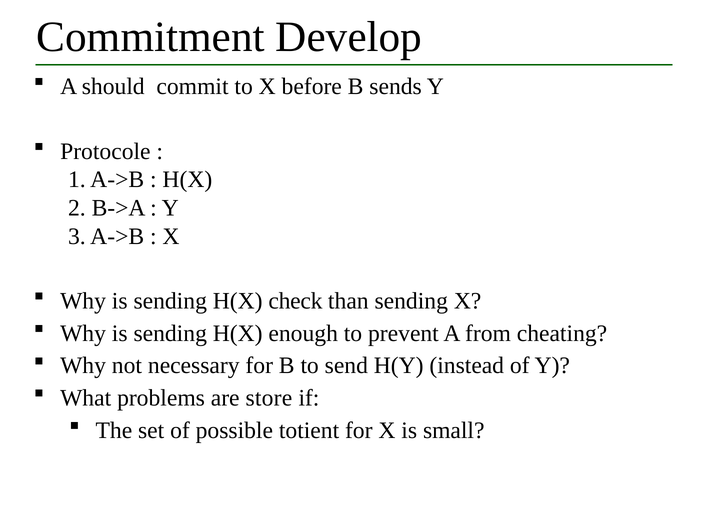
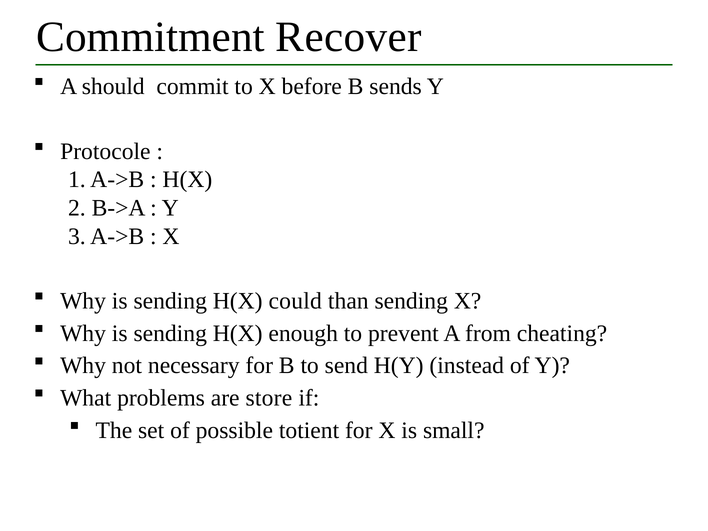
Develop: Develop -> Recover (349, 37)
check: check -> could (295, 301)
